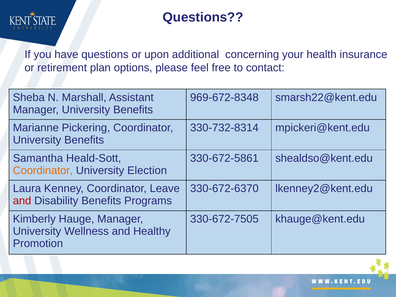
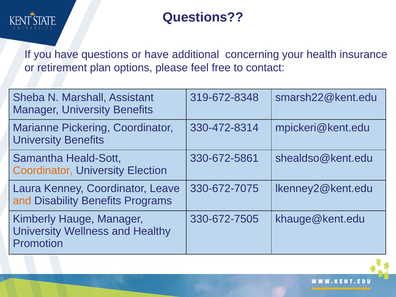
or upon: upon -> have (157, 55)
969-672-8348: 969-672-8348 -> 319-672-8348 (224, 97)
330-732-8314: 330-732-8314 -> 330-472-8314 (224, 128)
330-672-6370: 330-672-6370 -> 330-672-7075 (224, 189)
and colour: red -> orange (22, 201)
